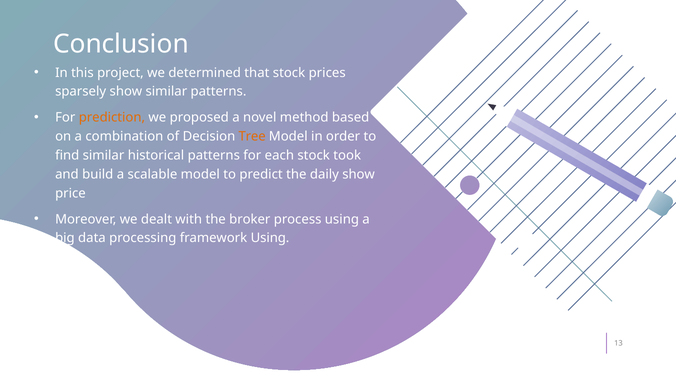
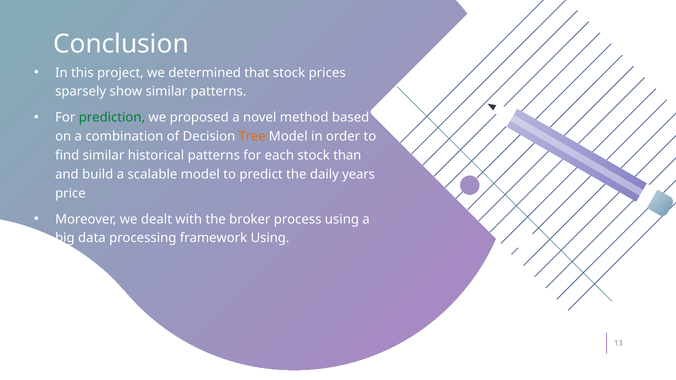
prediction colour: orange -> green (112, 118)
took: took -> than (347, 156)
daily show: show -> years (359, 174)
